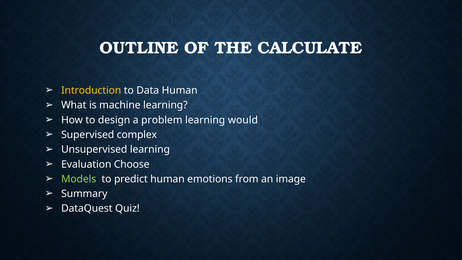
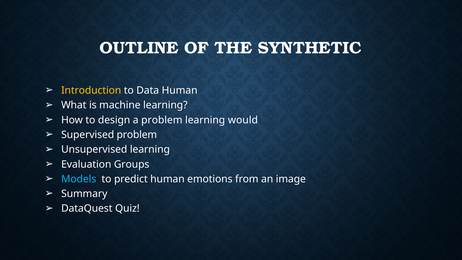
CALCULATE: CALCULATE -> SYNTHETIC (310, 48)
Supervised complex: complex -> problem (137, 135)
Choose: Choose -> Groups (132, 164)
Models colour: light green -> light blue (79, 179)
